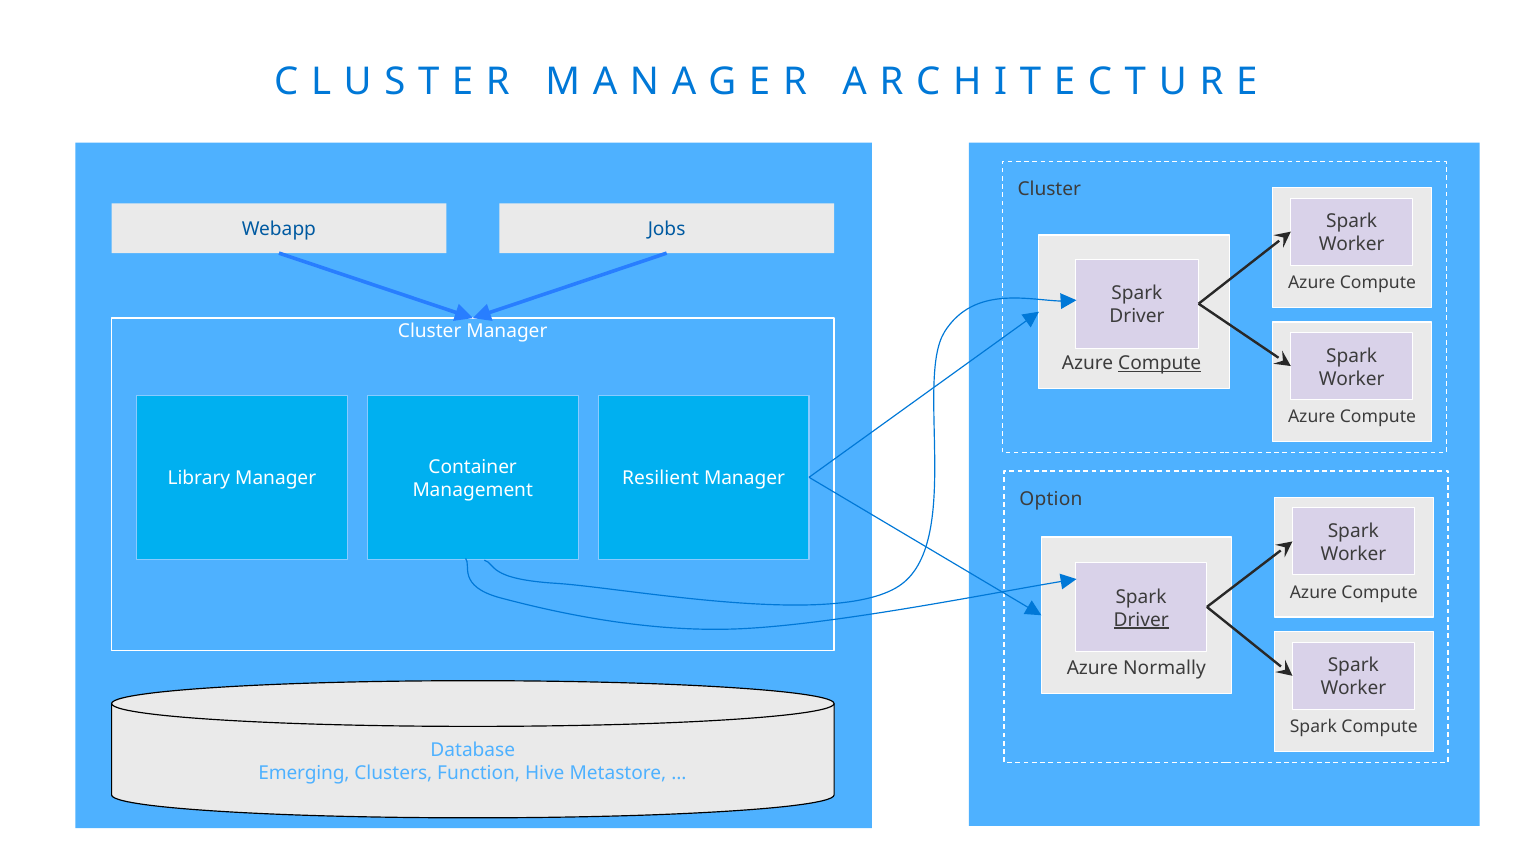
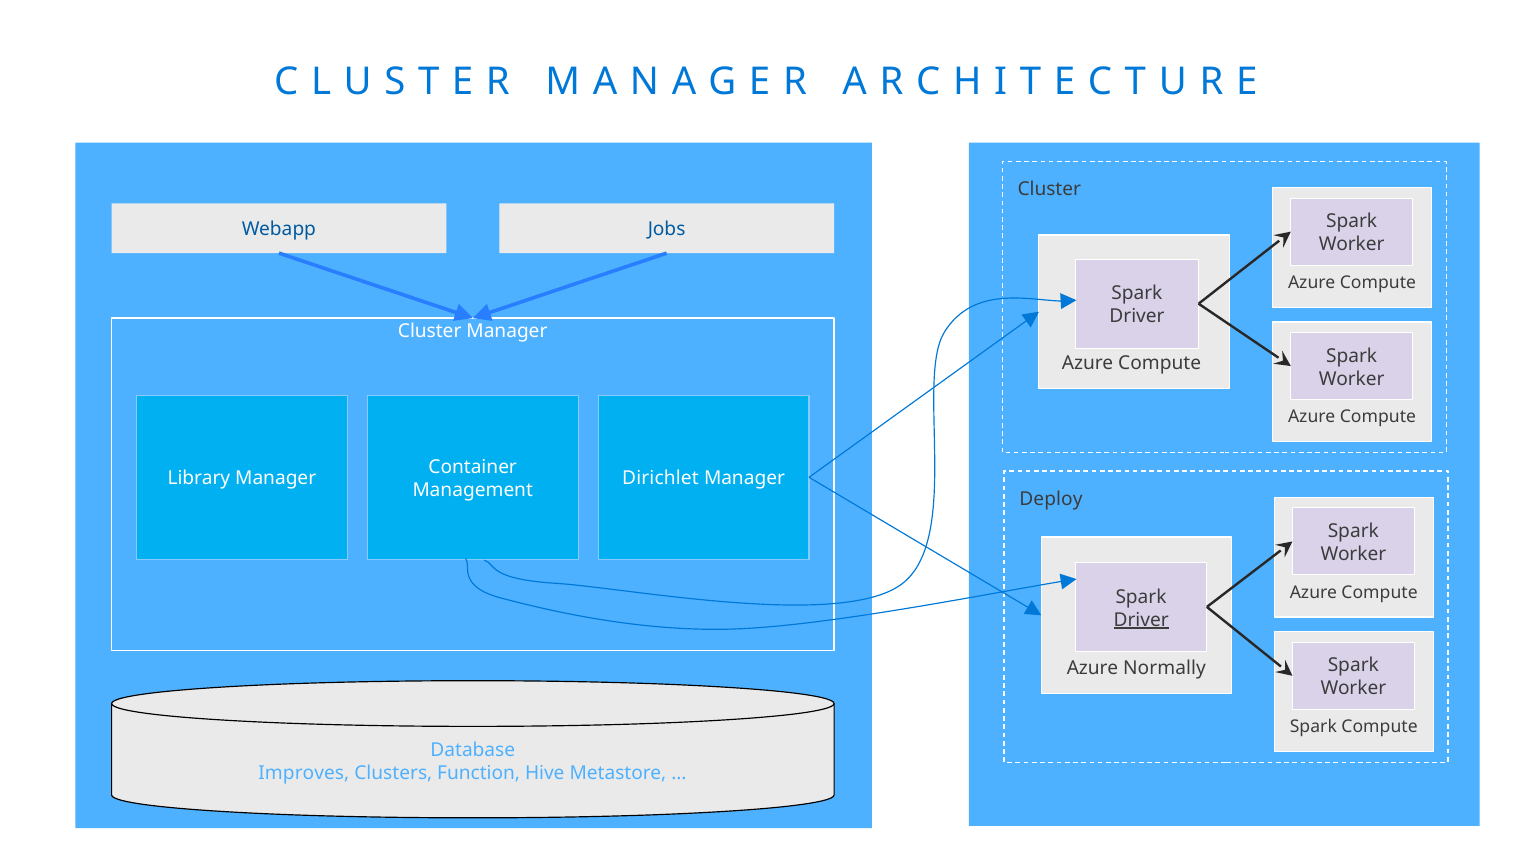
Compute underline: present -> none (1160, 363)
Resilient: Resilient -> Dirichlet (661, 478)
Option: Option -> Deploy (1051, 499)
Emerging: Emerging -> Improves (304, 773)
